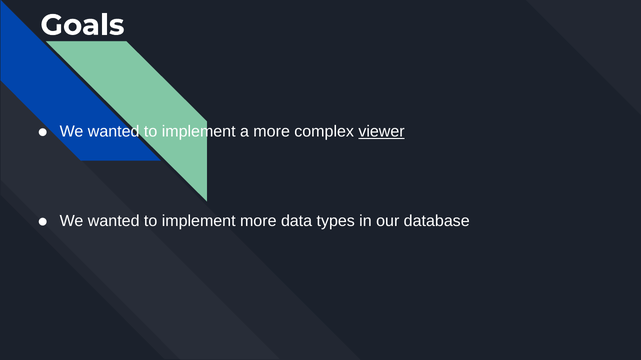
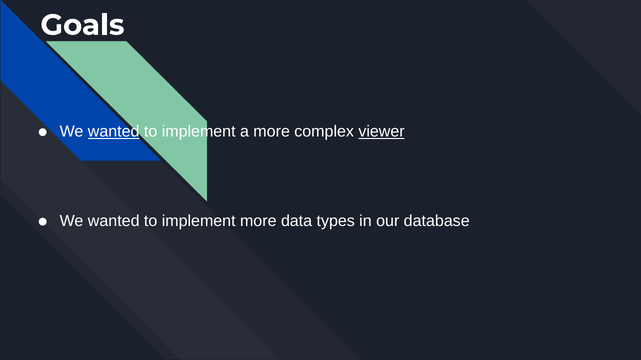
wanted underline: none -> present (114, 132)
